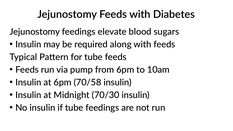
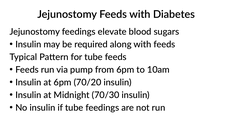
70/58: 70/58 -> 70/20 (88, 82)
